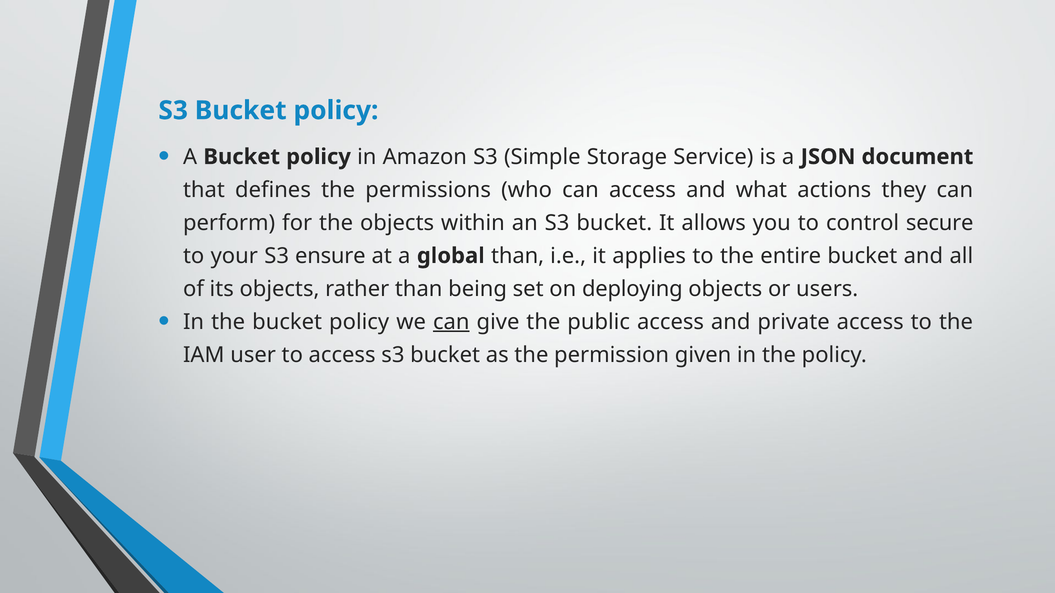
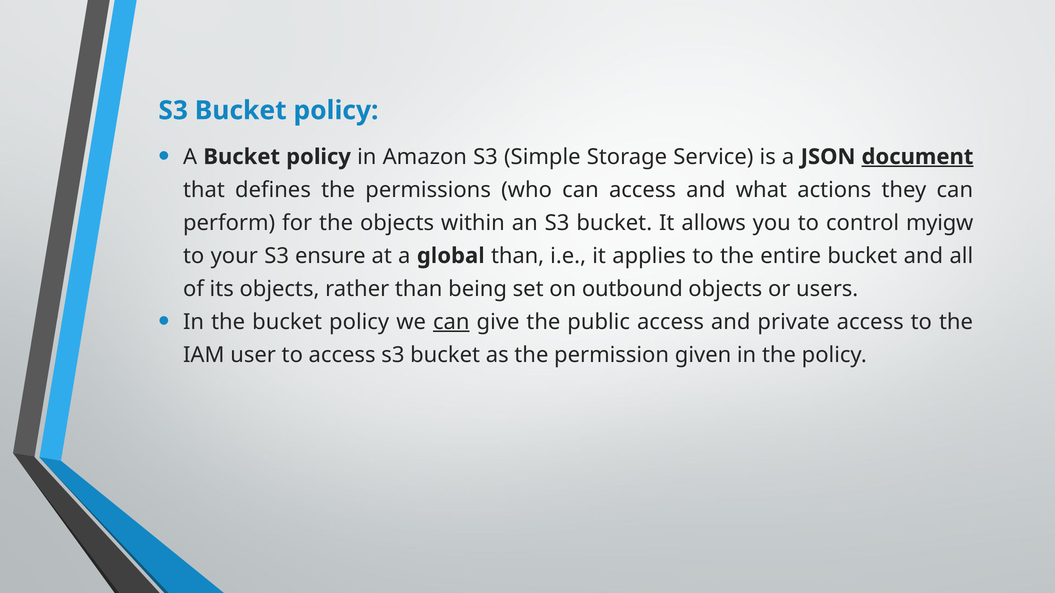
document underline: none -> present (917, 157)
secure: secure -> myigw (940, 223)
deploying: deploying -> outbound (632, 289)
